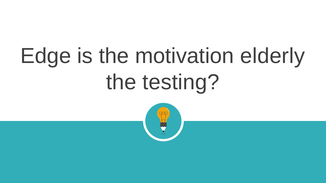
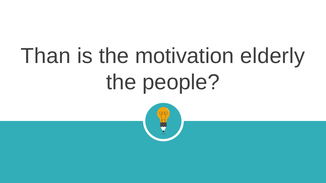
Edge: Edge -> Than (46, 56)
testing: testing -> people (181, 82)
